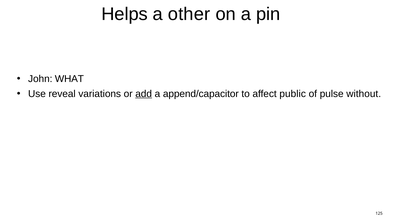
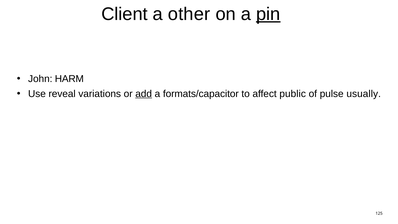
Helps: Helps -> Client (125, 14)
pin underline: none -> present (268, 14)
WHAT: WHAT -> HARM (69, 79)
append/capacitor: append/capacitor -> formats/capacitor (201, 94)
without: without -> usually (364, 94)
